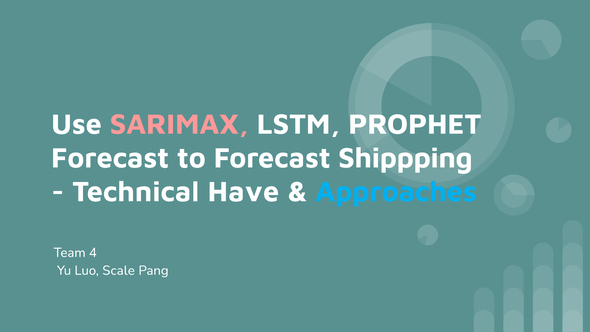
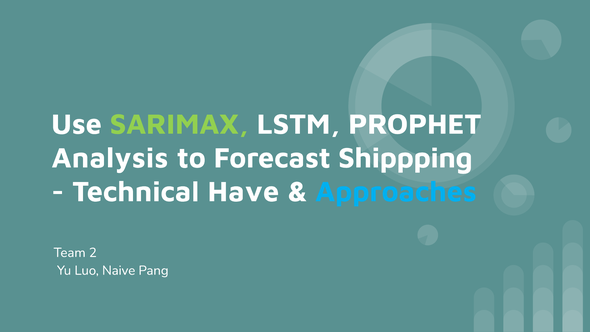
SARIMAX colour: pink -> light green (179, 124)
Forecast: Forecast -> Analysis (110, 158)
4: 4 -> 2 (93, 253)
Scale: Scale -> Naive (119, 270)
